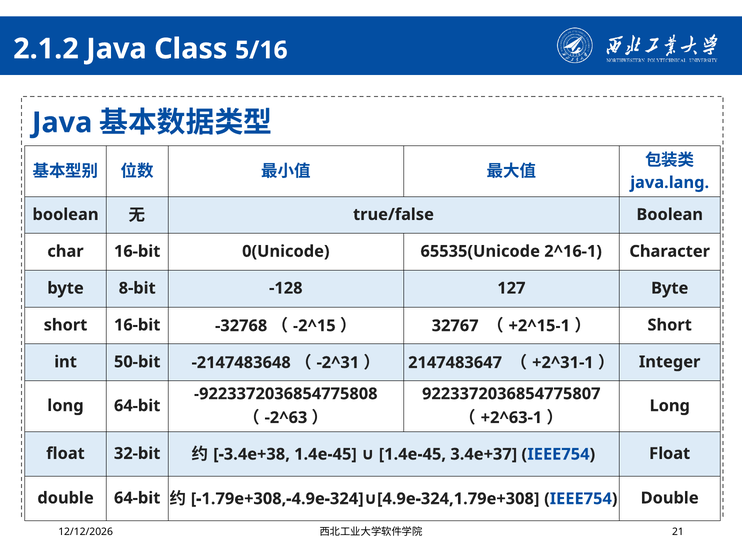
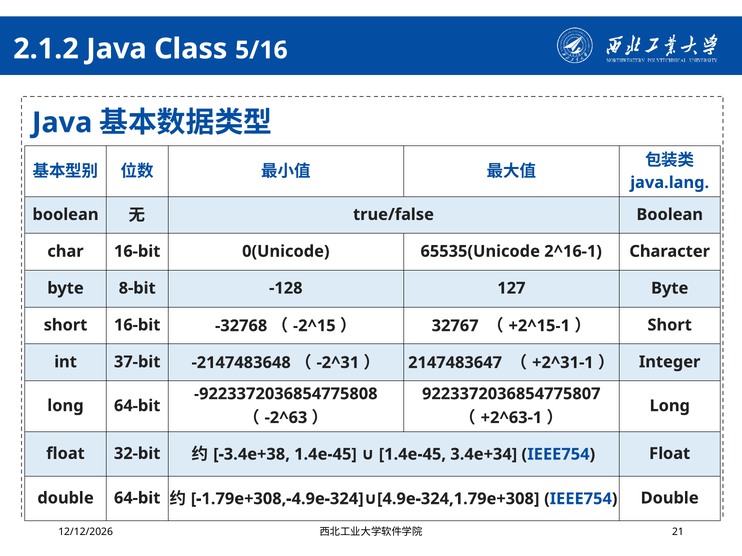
50-bit: 50-bit -> 37-bit (137, 362)
3.4e+37: 3.4e+37 -> 3.4e+34 (484, 455)
